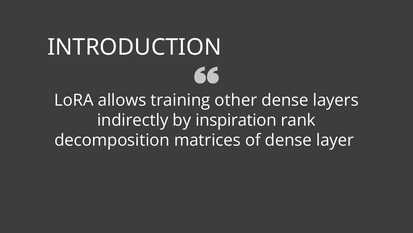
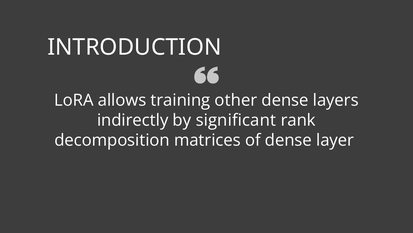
inspiration: inspiration -> significant (236, 120)
